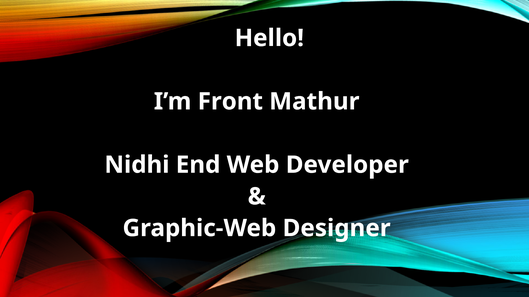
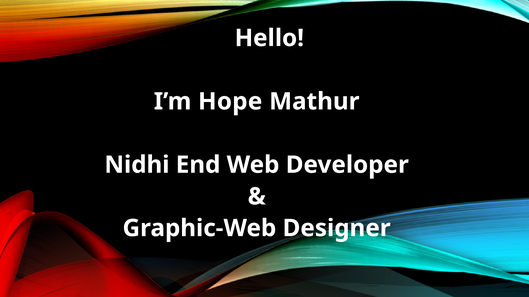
Front: Front -> Hope (230, 102)
